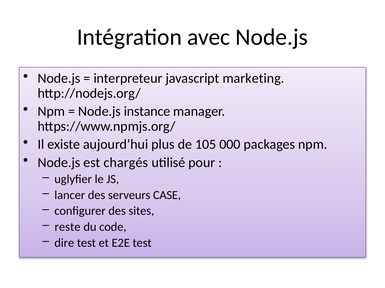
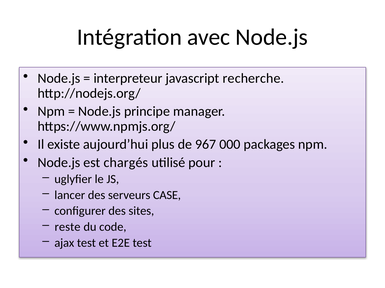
marketing: marketing -> recherche (253, 79)
instance: instance -> principe (147, 112)
105: 105 -> 967 (206, 145)
dire: dire -> ajax (64, 243)
